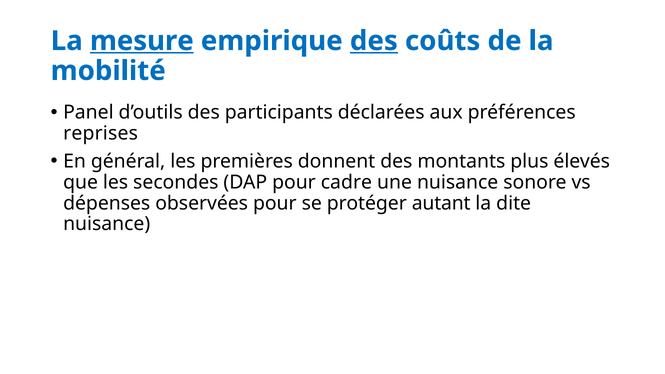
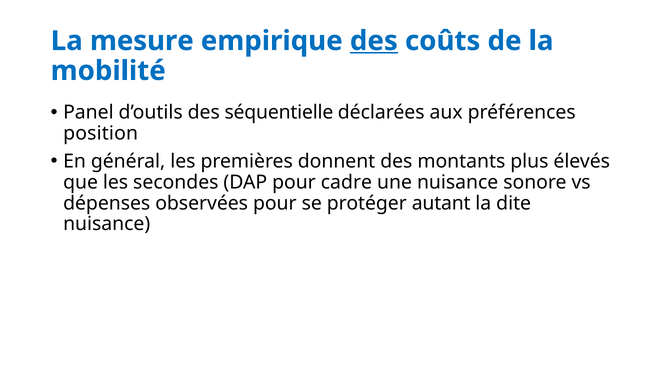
mesure underline: present -> none (142, 41)
participants: participants -> séquentielle (279, 112)
reprises: reprises -> position (101, 133)
